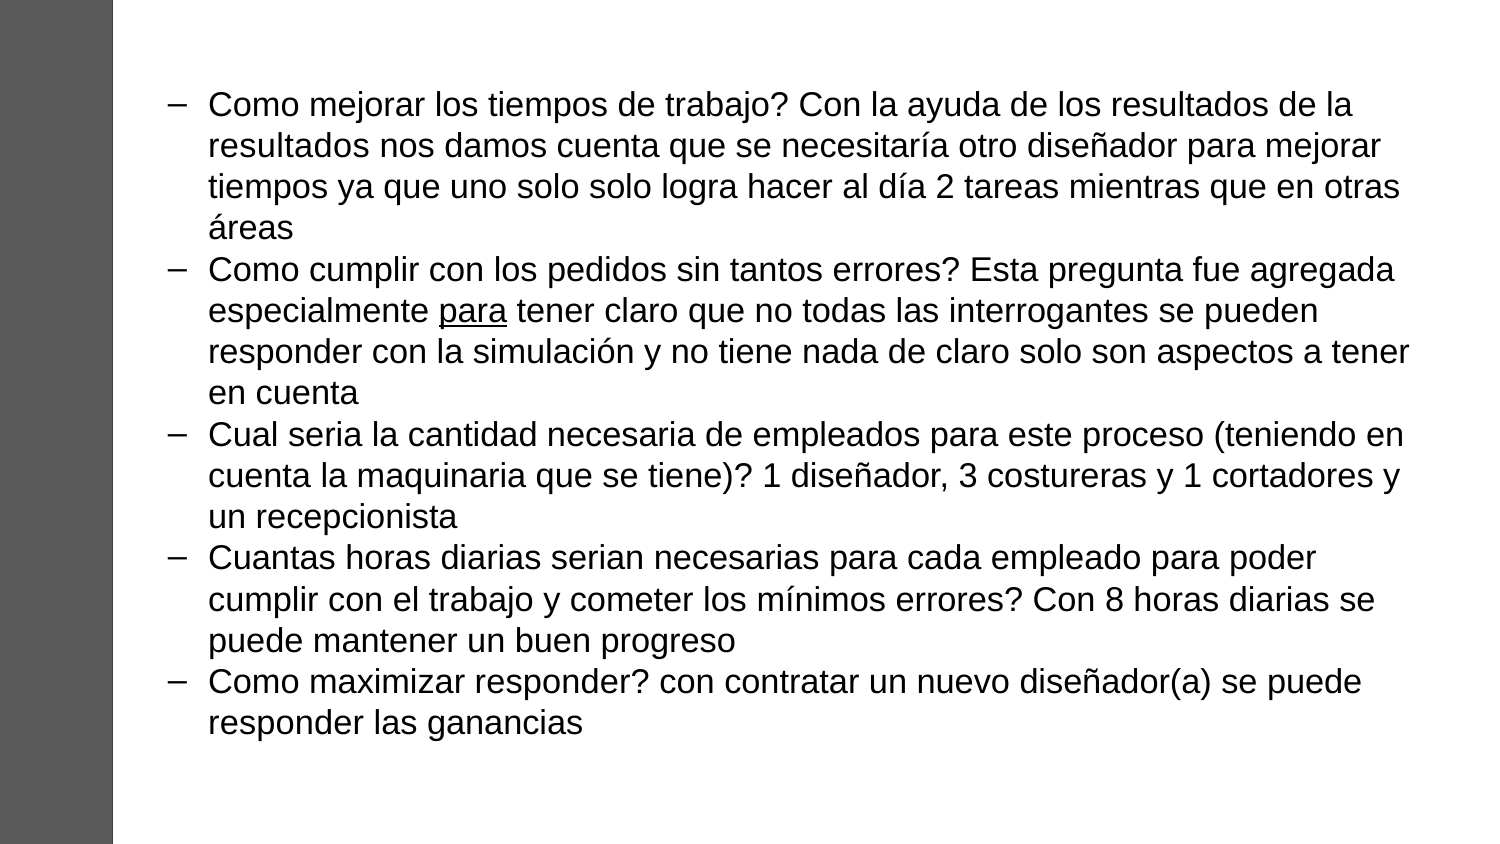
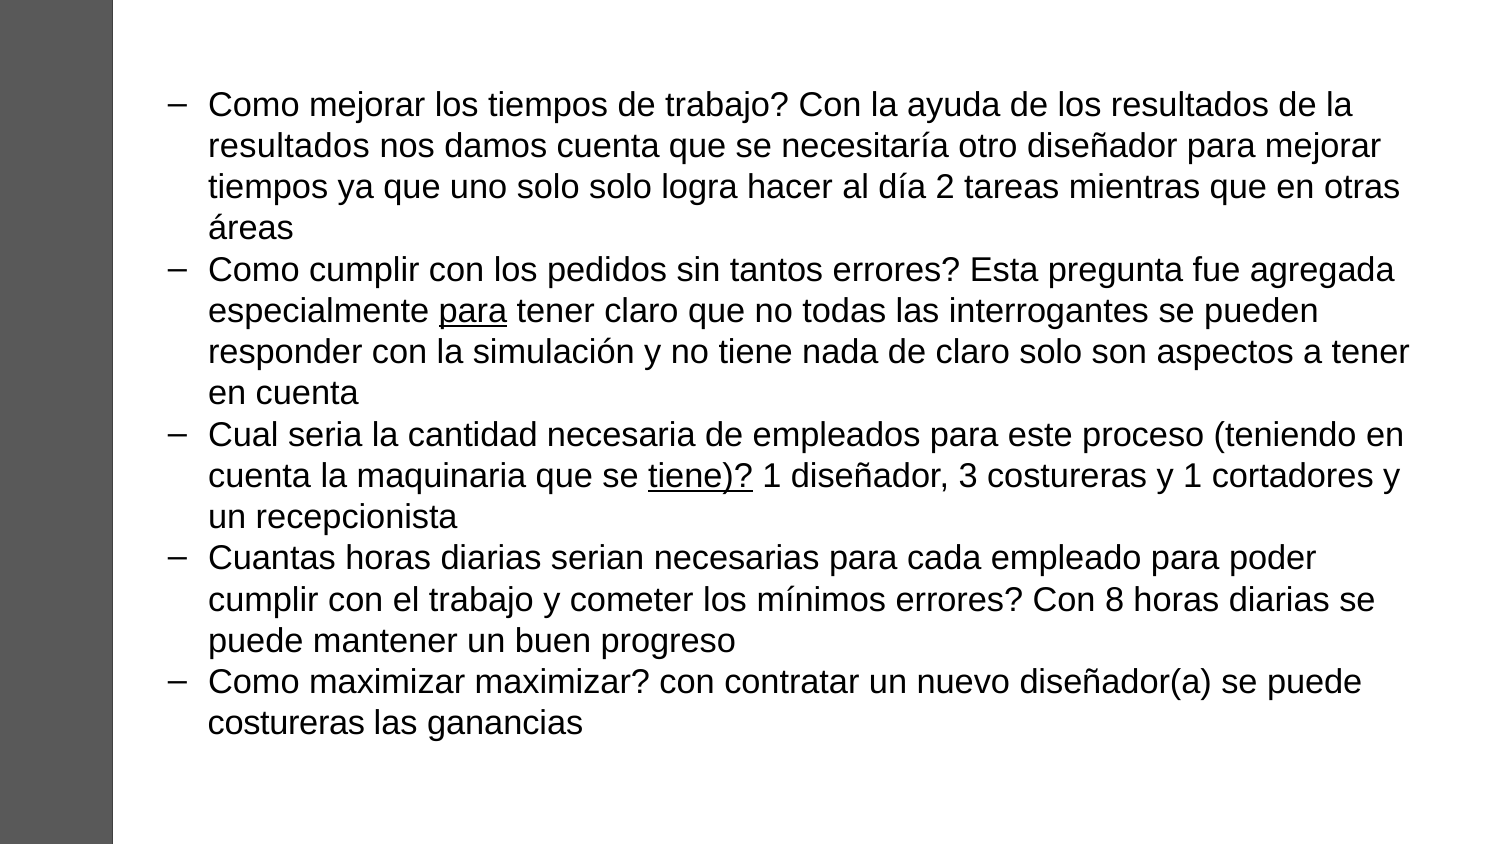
tiene underline: none -> present (701, 476)
maximizar responder: responder -> maximizar (562, 682)
responder: responder -> costureras (286, 723)
